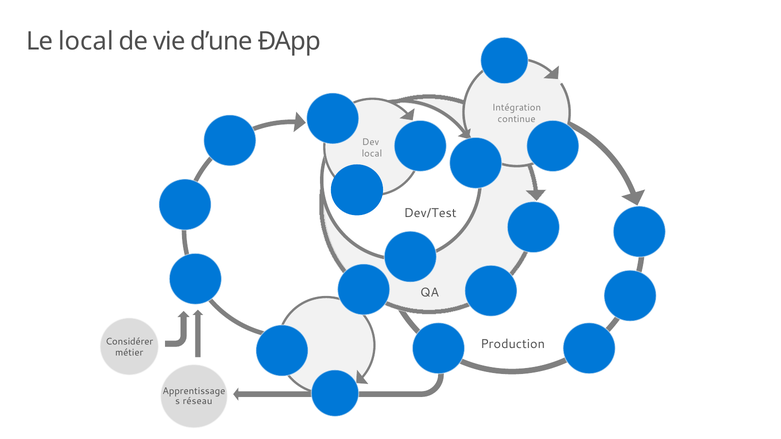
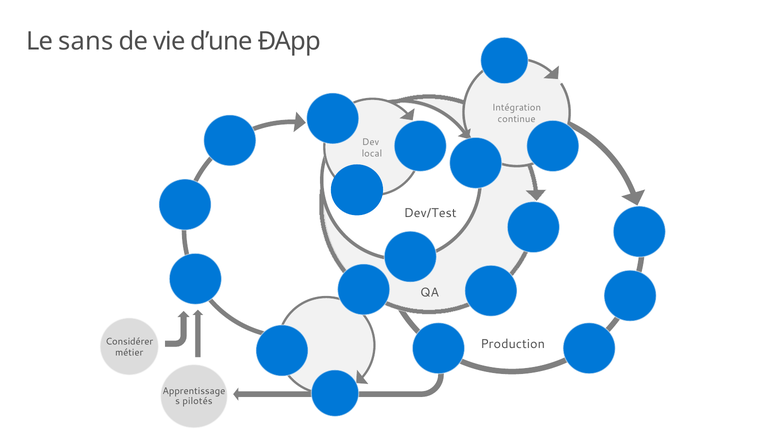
Le local: local -> sans (86, 42)
réseau: réseau -> pilotés (198, 402)
